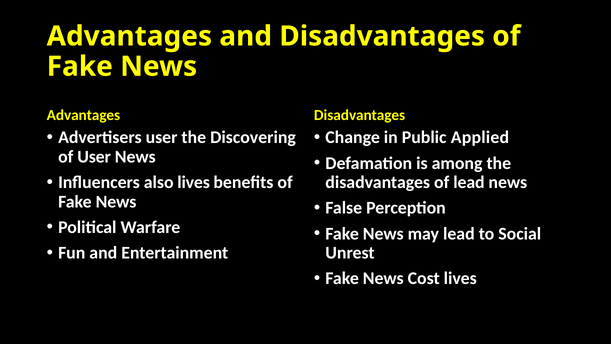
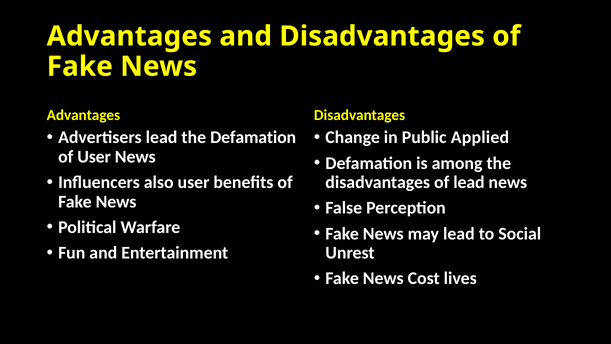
Advertisers user: user -> lead (162, 137)
the Discovering: Discovering -> Defamation (253, 137)
also lives: lives -> user (194, 182)
